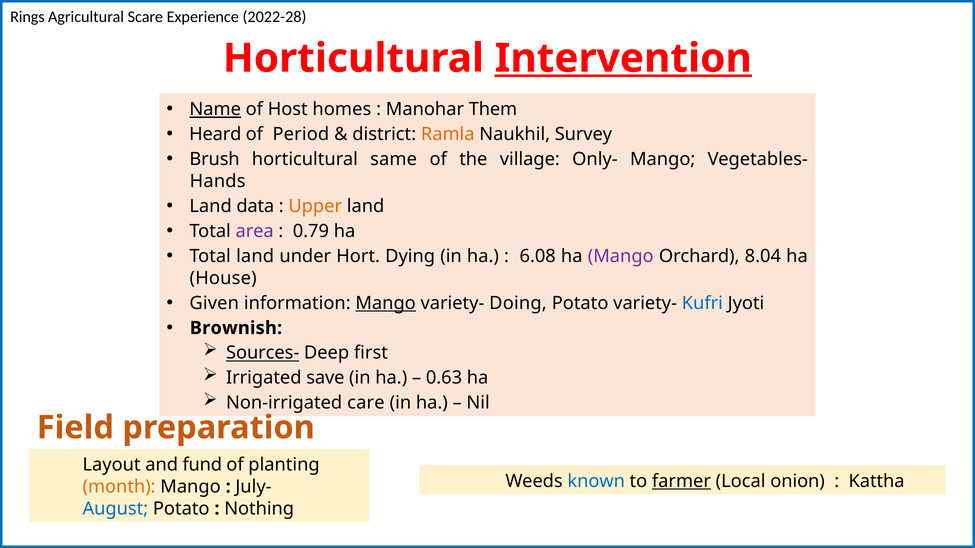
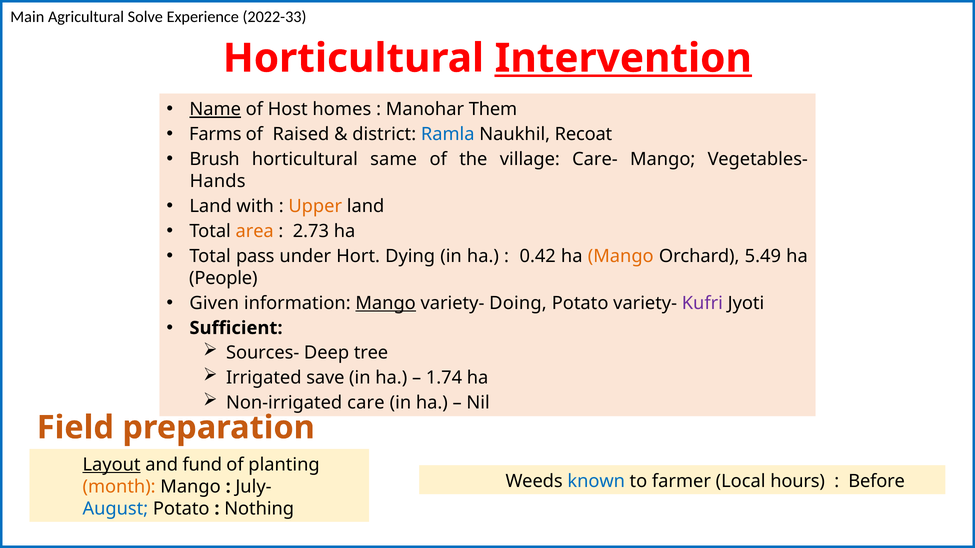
Rings: Rings -> Main (27, 17)
Scare: Scare -> Solve (145, 17)
2022-28: 2022-28 -> 2022-33 (275, 17)
Heard: Heard -> Farms (215, 134)
Period: Period -> Raised (301, 134)
Ramla colour: orange -> blue (448, 134)
Survey: Survey -> Recoat (583, 134)
Only-: Only- -> Care- (595, 159)
data: data -> with (255, 206)
area colour: purple -> orange (255, 231)
0.79: 0.79 -> 2.73 (311, 231)
Total land: land -> pass (255, 256)
6.08: 6.08 -> 0.42 (538, 256)
Mango colour: purple -> orange (621, 256)
8.04: 8.04 -> 5.49 (763, 256)
House: House -> People (223, 278)
Kufri colour: blue -> purple (702, 303)
Brownish: Brownish -> Sufficient (236, 328)
Sources- underline: present -> none (263, 353)
first: first -> tree (371, 353)
0.63: 0.63 -> 1.74 (444, 378)
Layout underline: none -> present (112, 465)
farmer underline: present -> none (681, 481)
onion: onion -> hours (798, 481)
Kattha: Kattha -> Before (877, 481)
